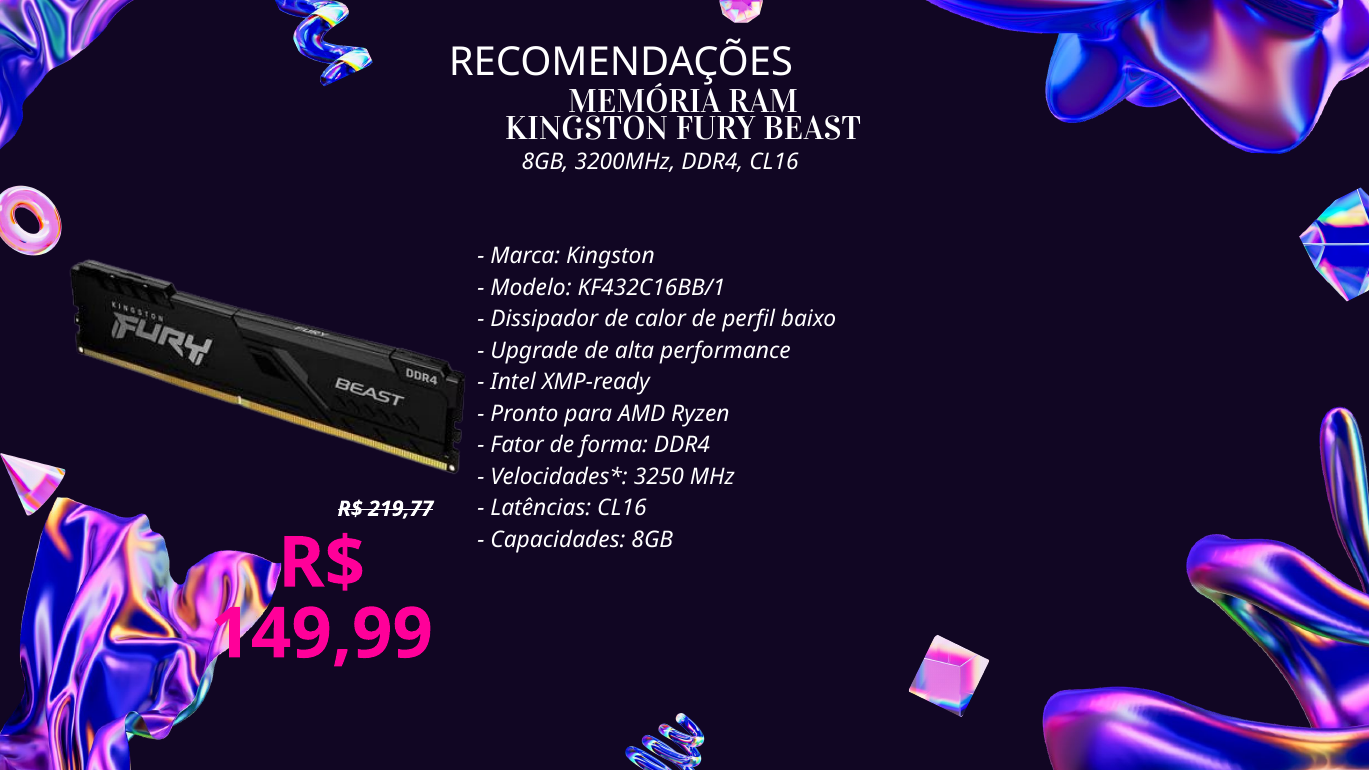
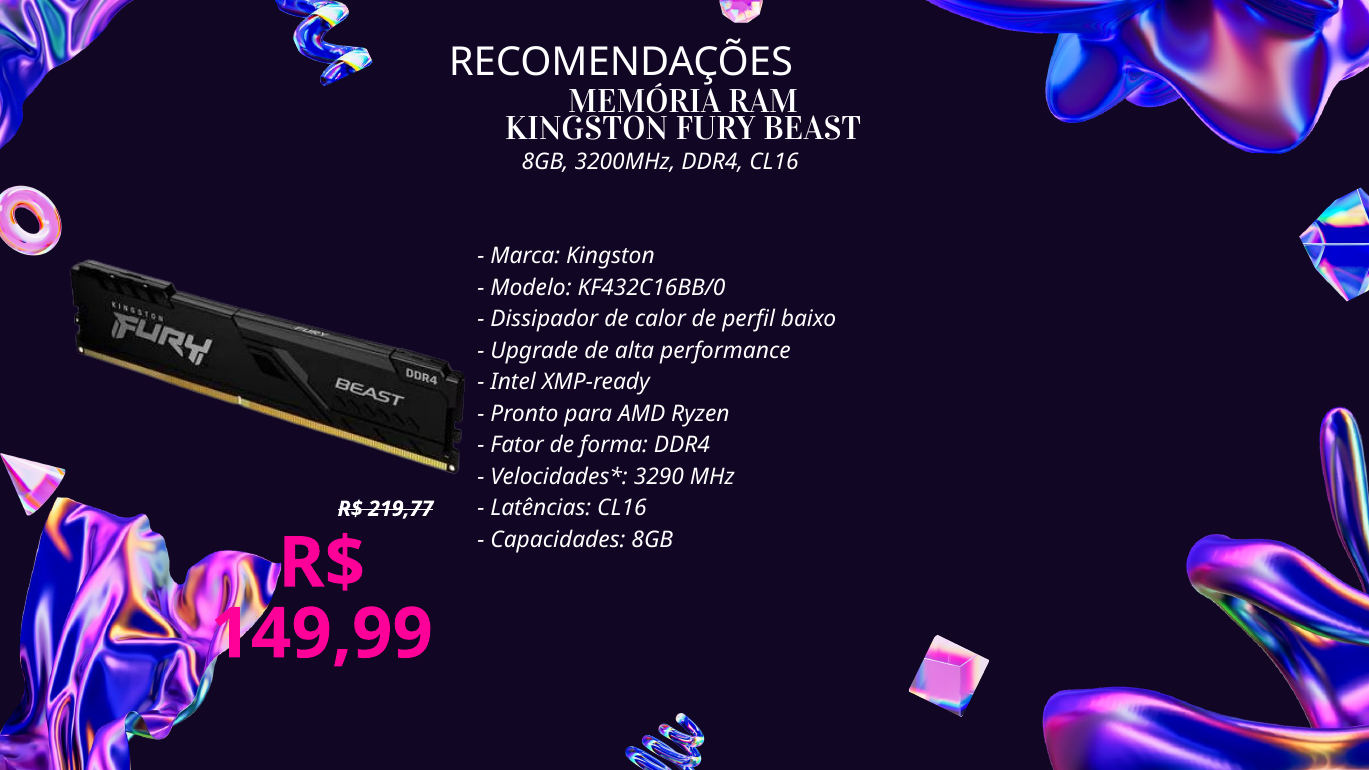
KF432C16BB/1: KF432C16BB/1 -> KF432C16BB/0 (652, 288)
3250: 3250 -> 3290 (659, 477)
